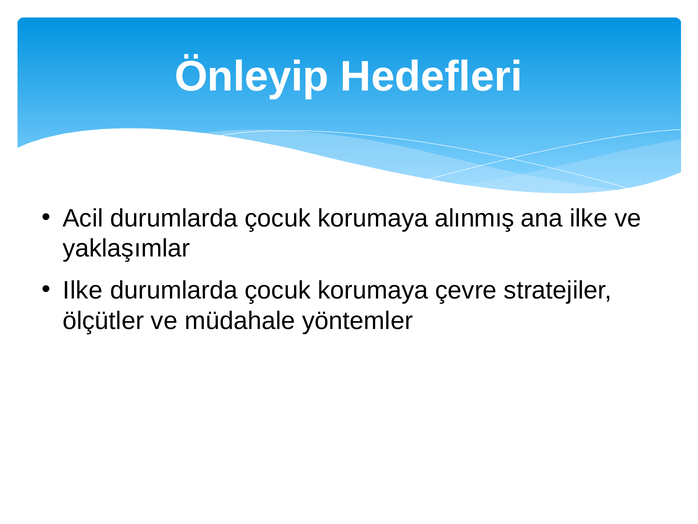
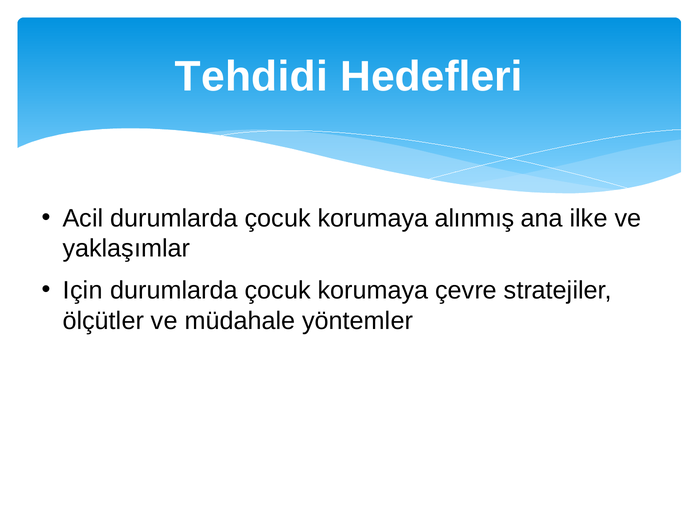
Önleyip: Önleyip -> Tehdidi (251, 77)
Ilke: Ilke -> Için (83, 290)
